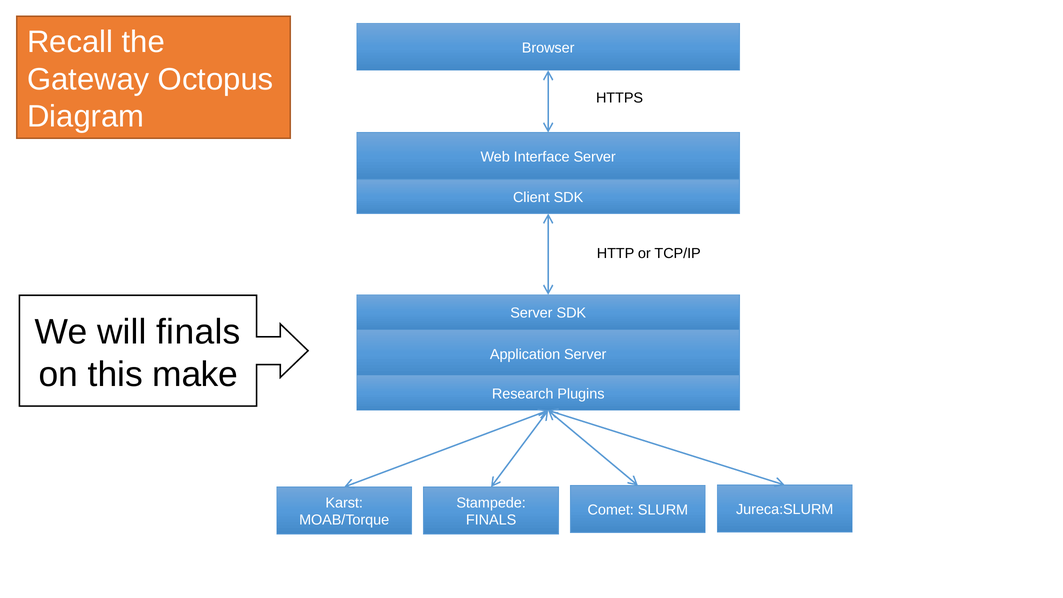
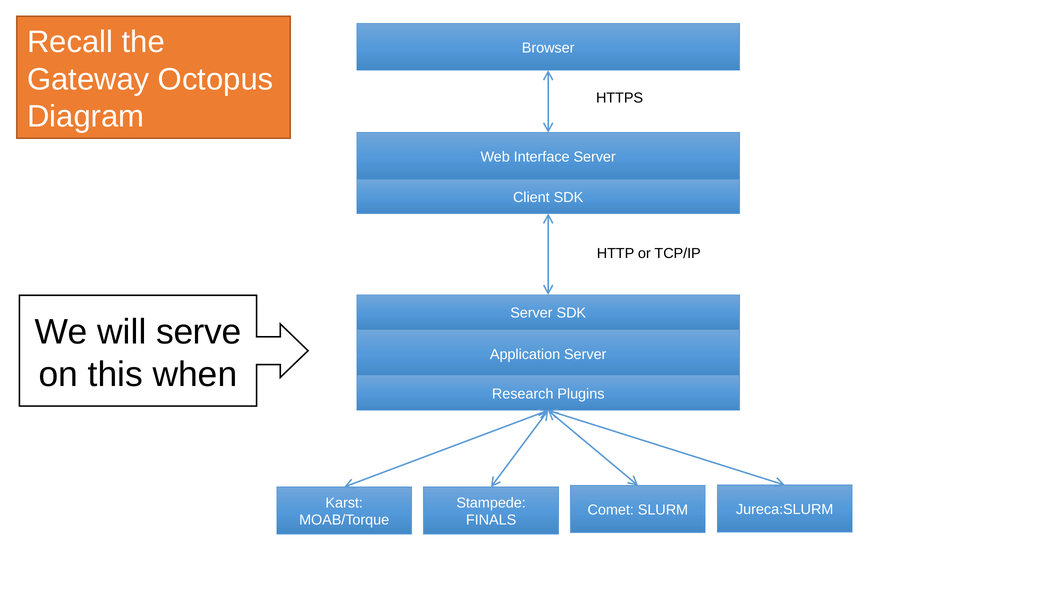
will finals: finals -> serve (199, 332)
make: make -> when (195, 374)
